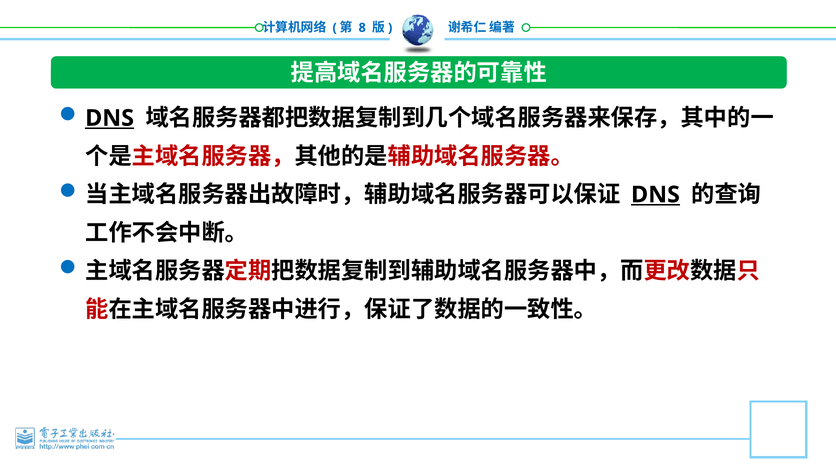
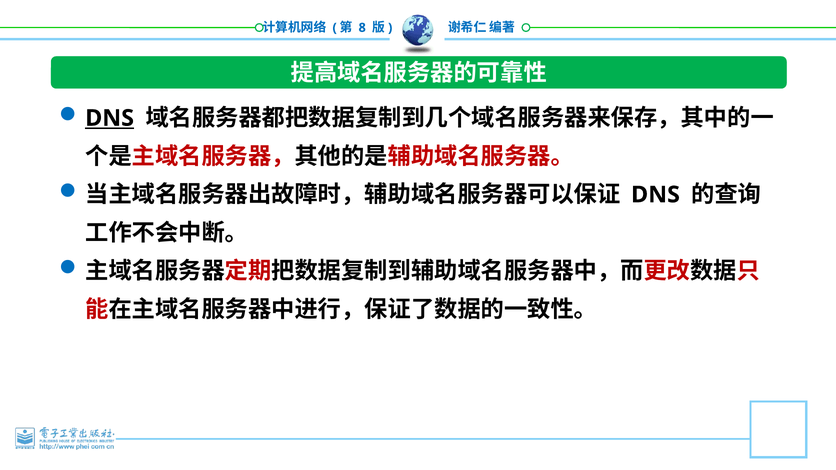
DNS underline: present -> none (656, 195)
